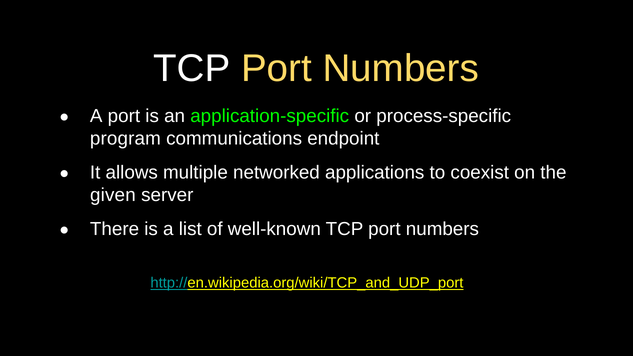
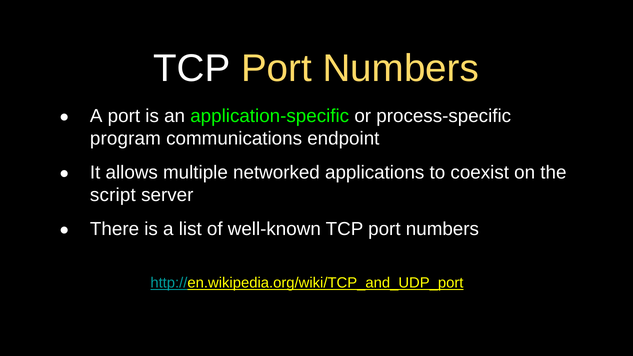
given: given -> script (113, 195)
